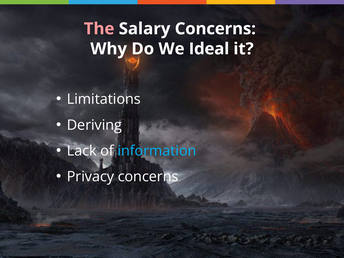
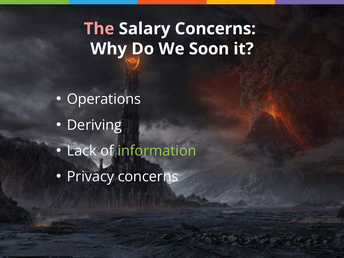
Ideal: Ideal -> Soon (209, 49)
Limitations: Limitations -> Operations (104, 99)
information colour: light blue -> light green (157, 151)
